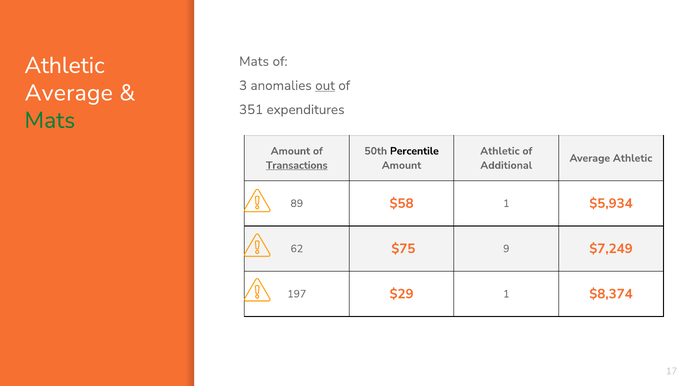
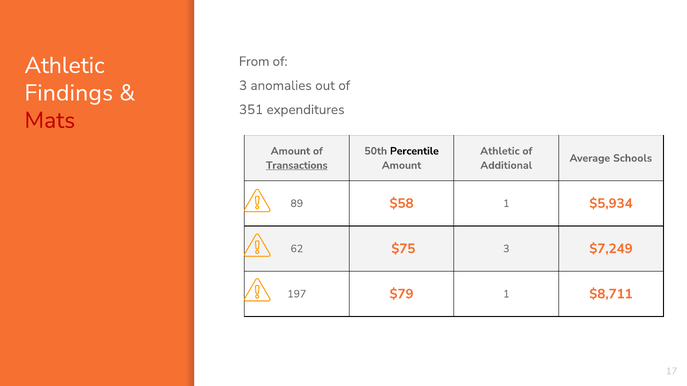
Mats: Mats -> From (254, 61)
out underline: present -> none (325, 86)
Average: Average -> Findings (69, 93)
Mats colour: green -> red (50, 120)
Average Athletic: Athletic -> Schools (633, 158)
$75 9: 9 -> 3 (506, 249)
$29: $29 -> $79 (402, 294)
$8,374: $8,374 -> $8,711 (611, 294)
